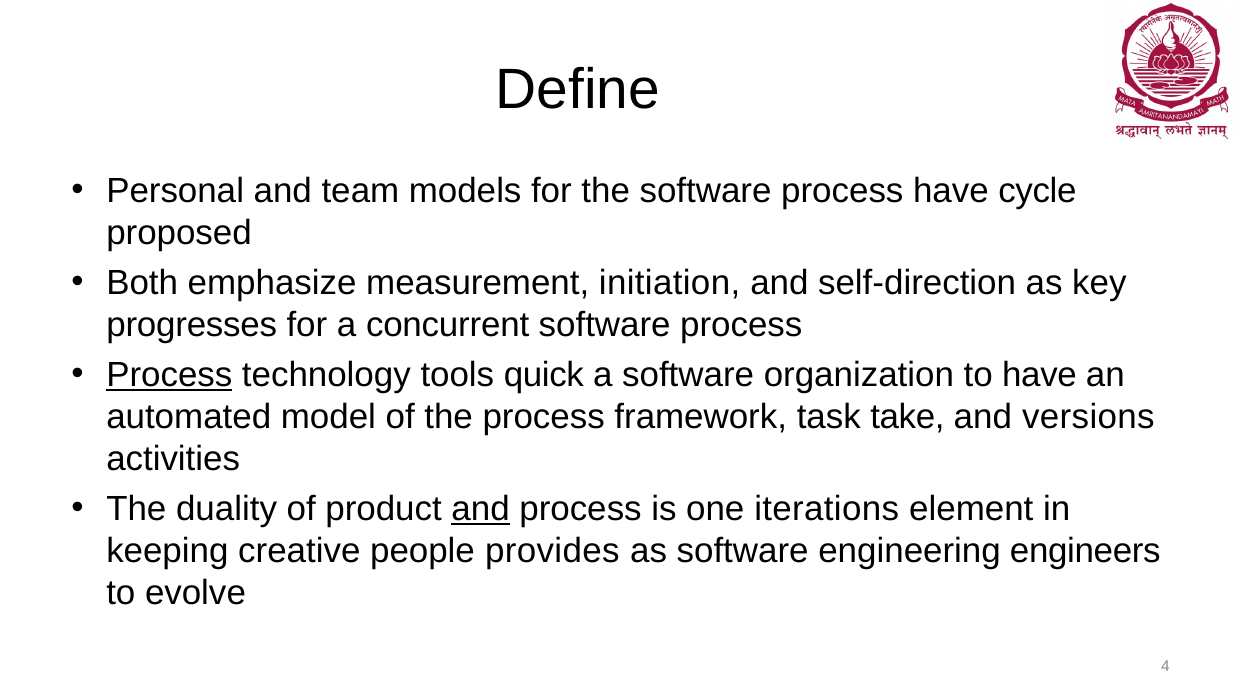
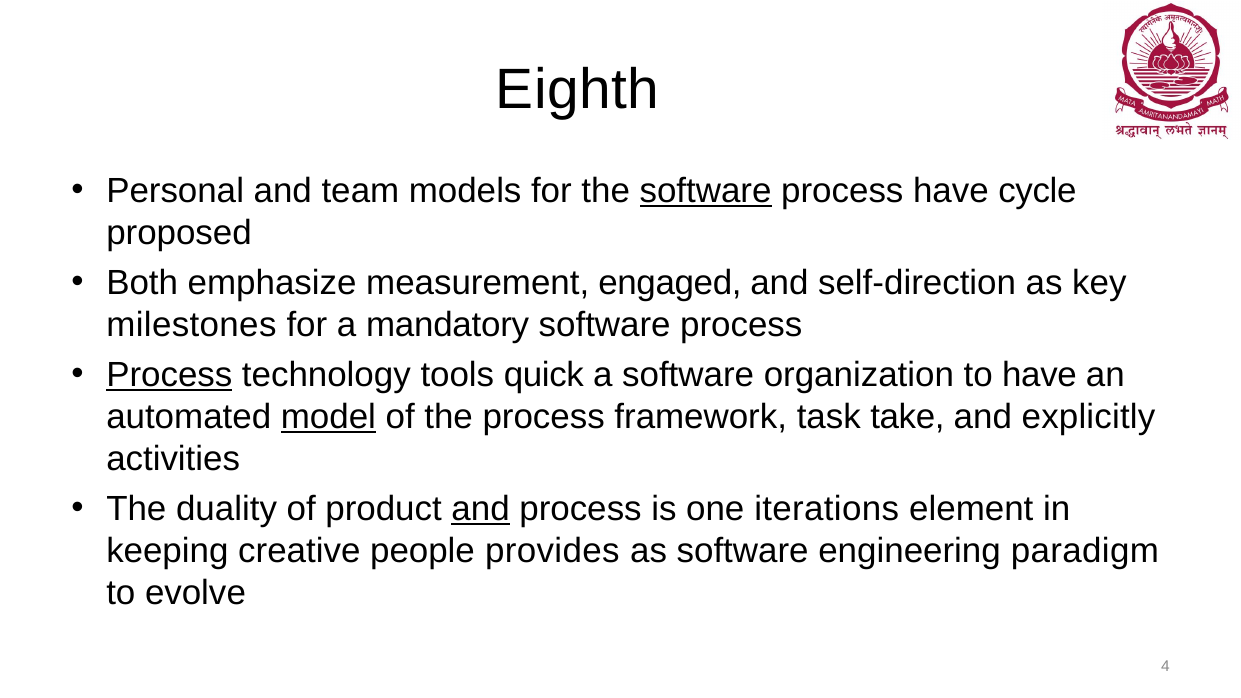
Define: Define -> Eighth (578, 90)
software underline: none -> present (706, 191)
initiation: initiation -> engaged (670, 283)
progresses: progresses -> milestones (191, 325)
concurrent: concurrent -> mandatory (448, 325)
model underline: none -> present (328, 417)
versions: versions -> explicitly (1088, 417)
engineers: engineers -> paradigm (1085, 551)
